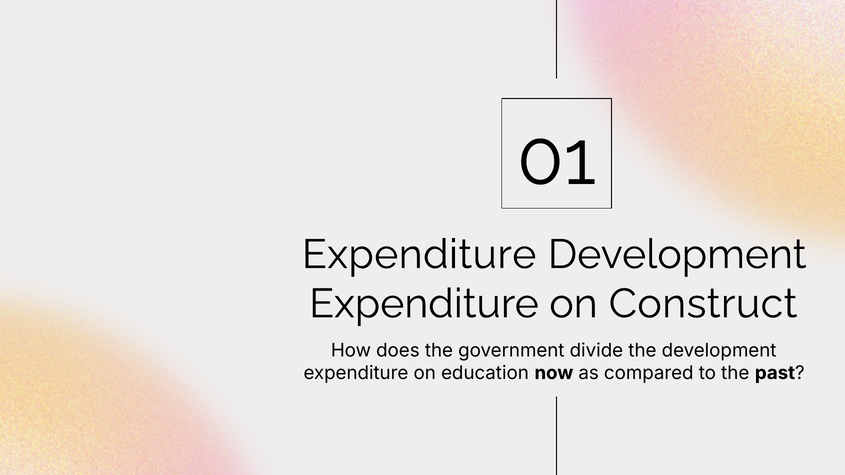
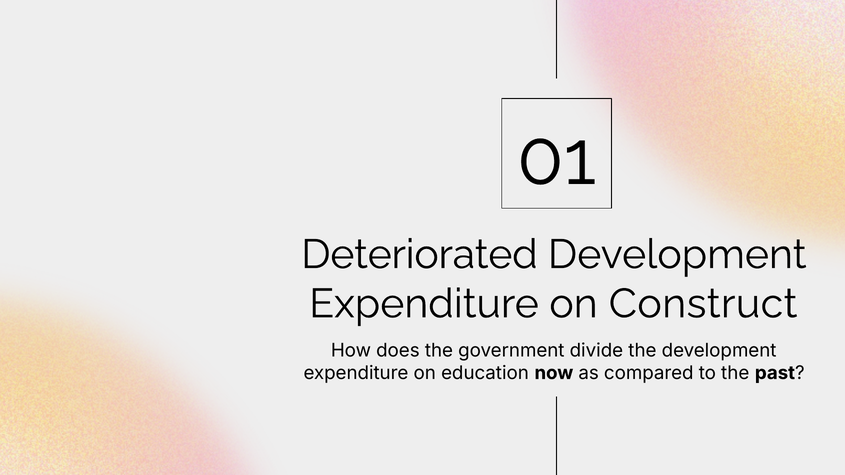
Expenditure: Expenditure -> Deteriorated (419, 255)
